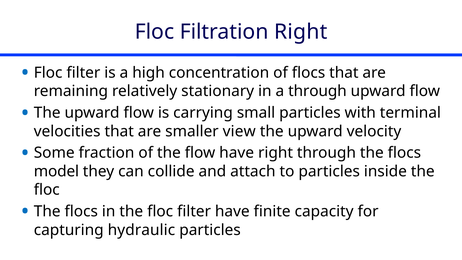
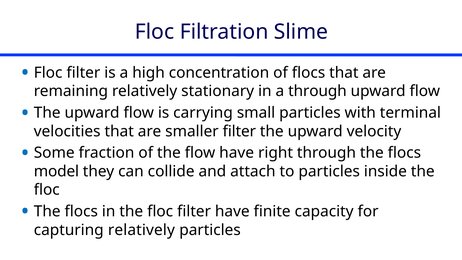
Filtration Right: Right -> Slime (301, 32)
smaller view: view -> filter (239, 131)
capturing hydraulic: hydraulic -> relatively (141, 230)
